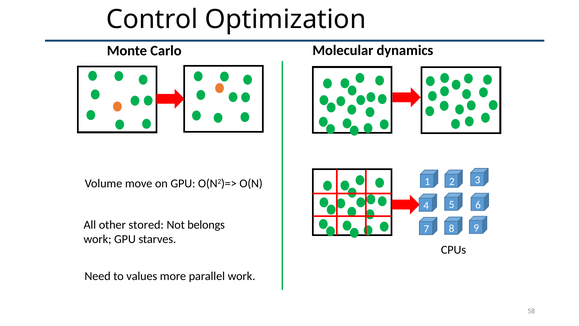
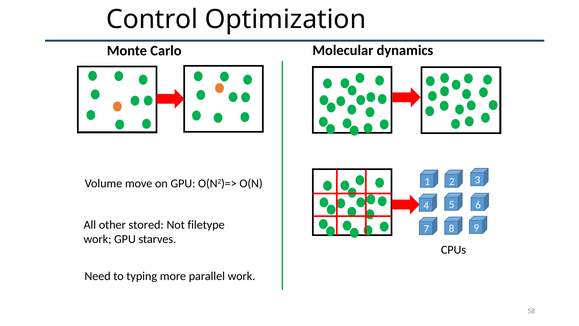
belongs: belongs -> filetype (206, 225)
values: values -> typing (142, 276)
